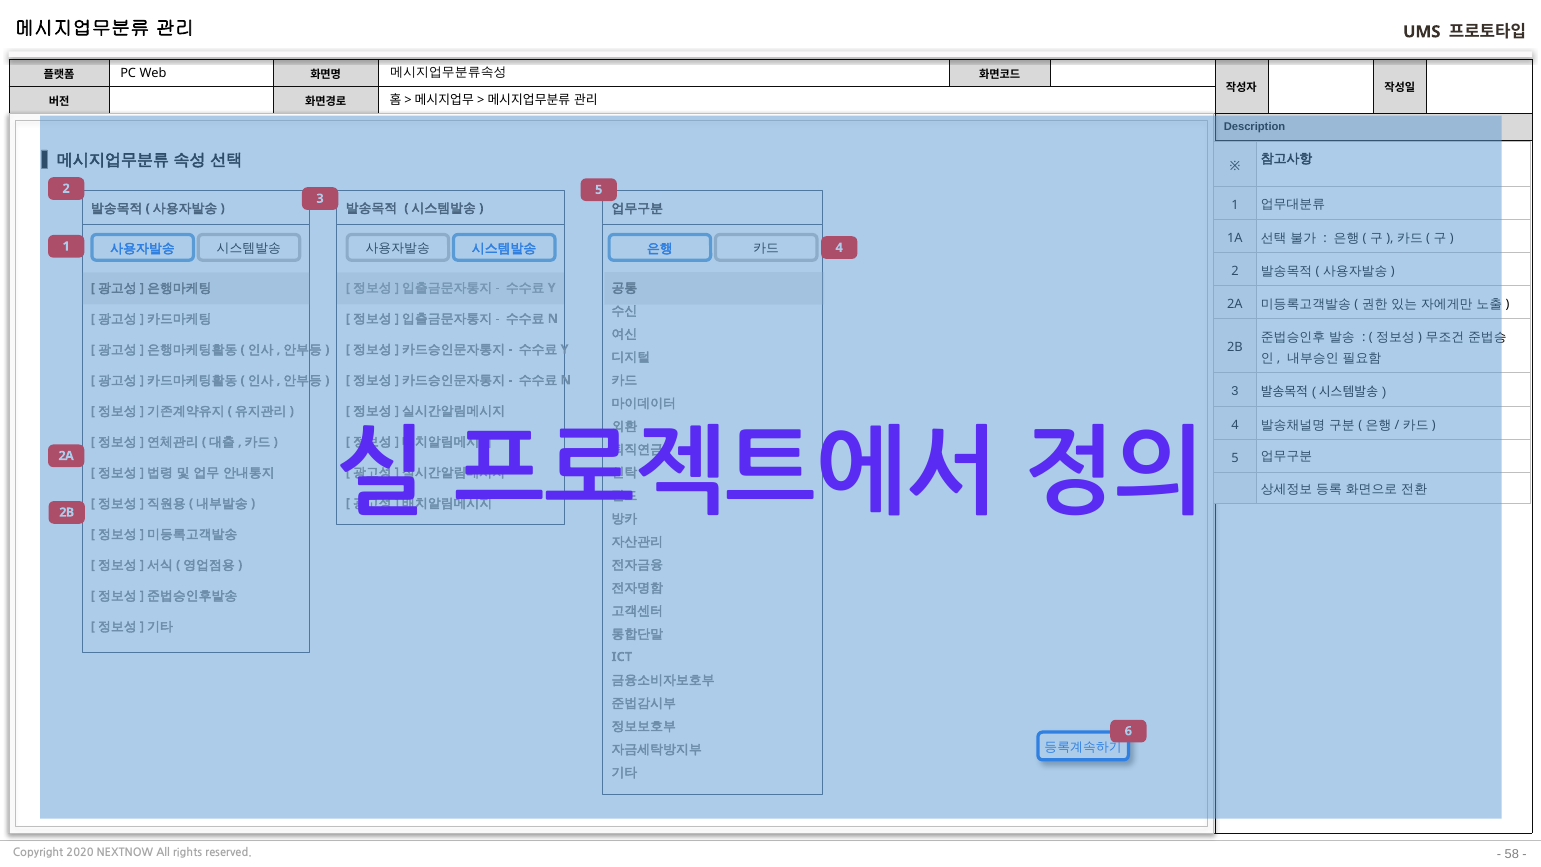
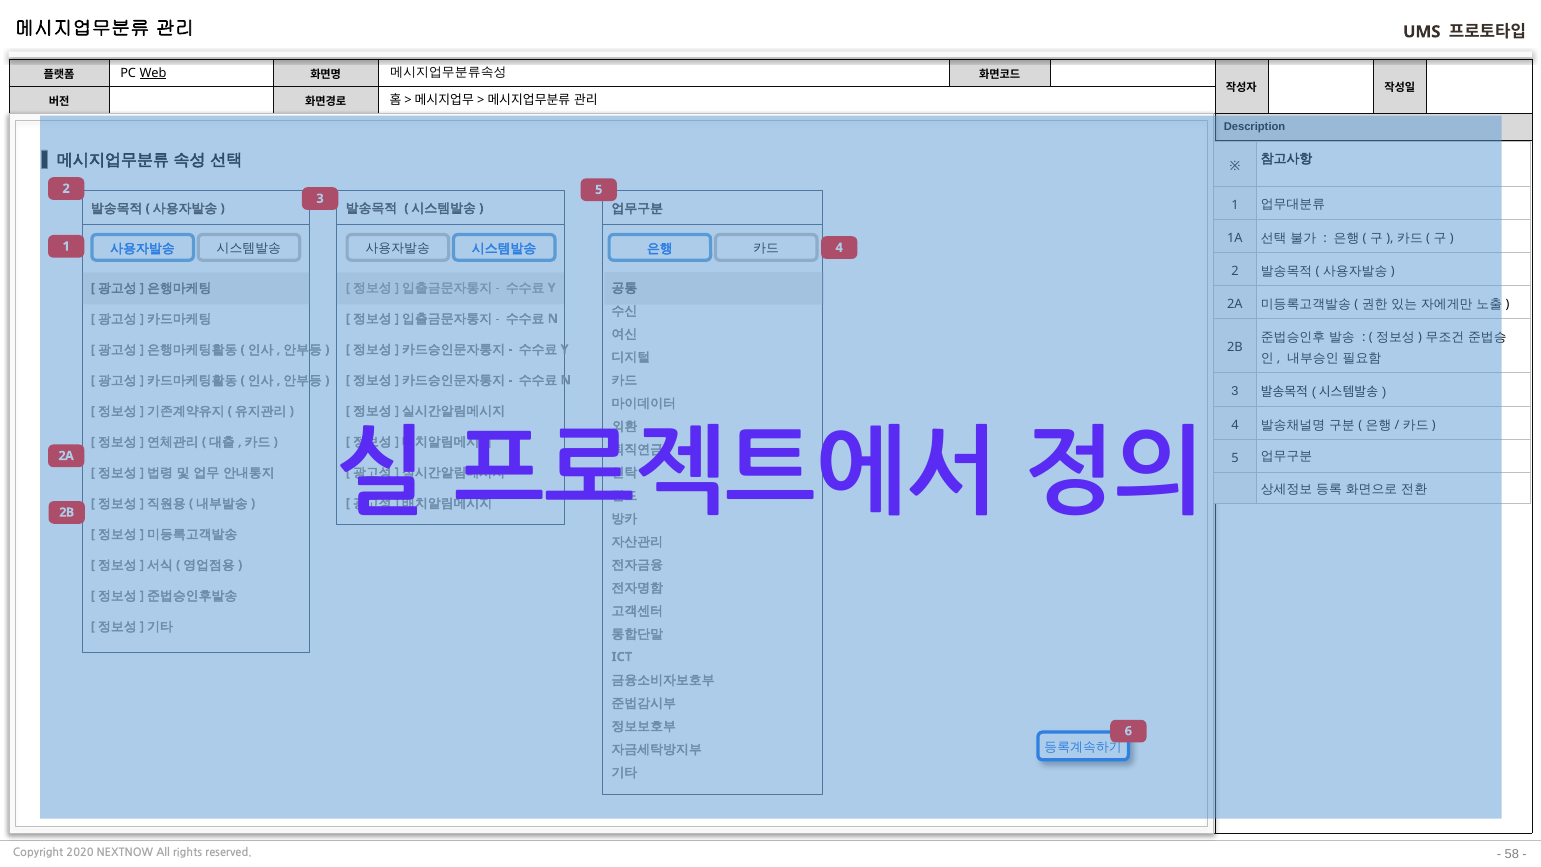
Web underline: none -> present (153, 73)
